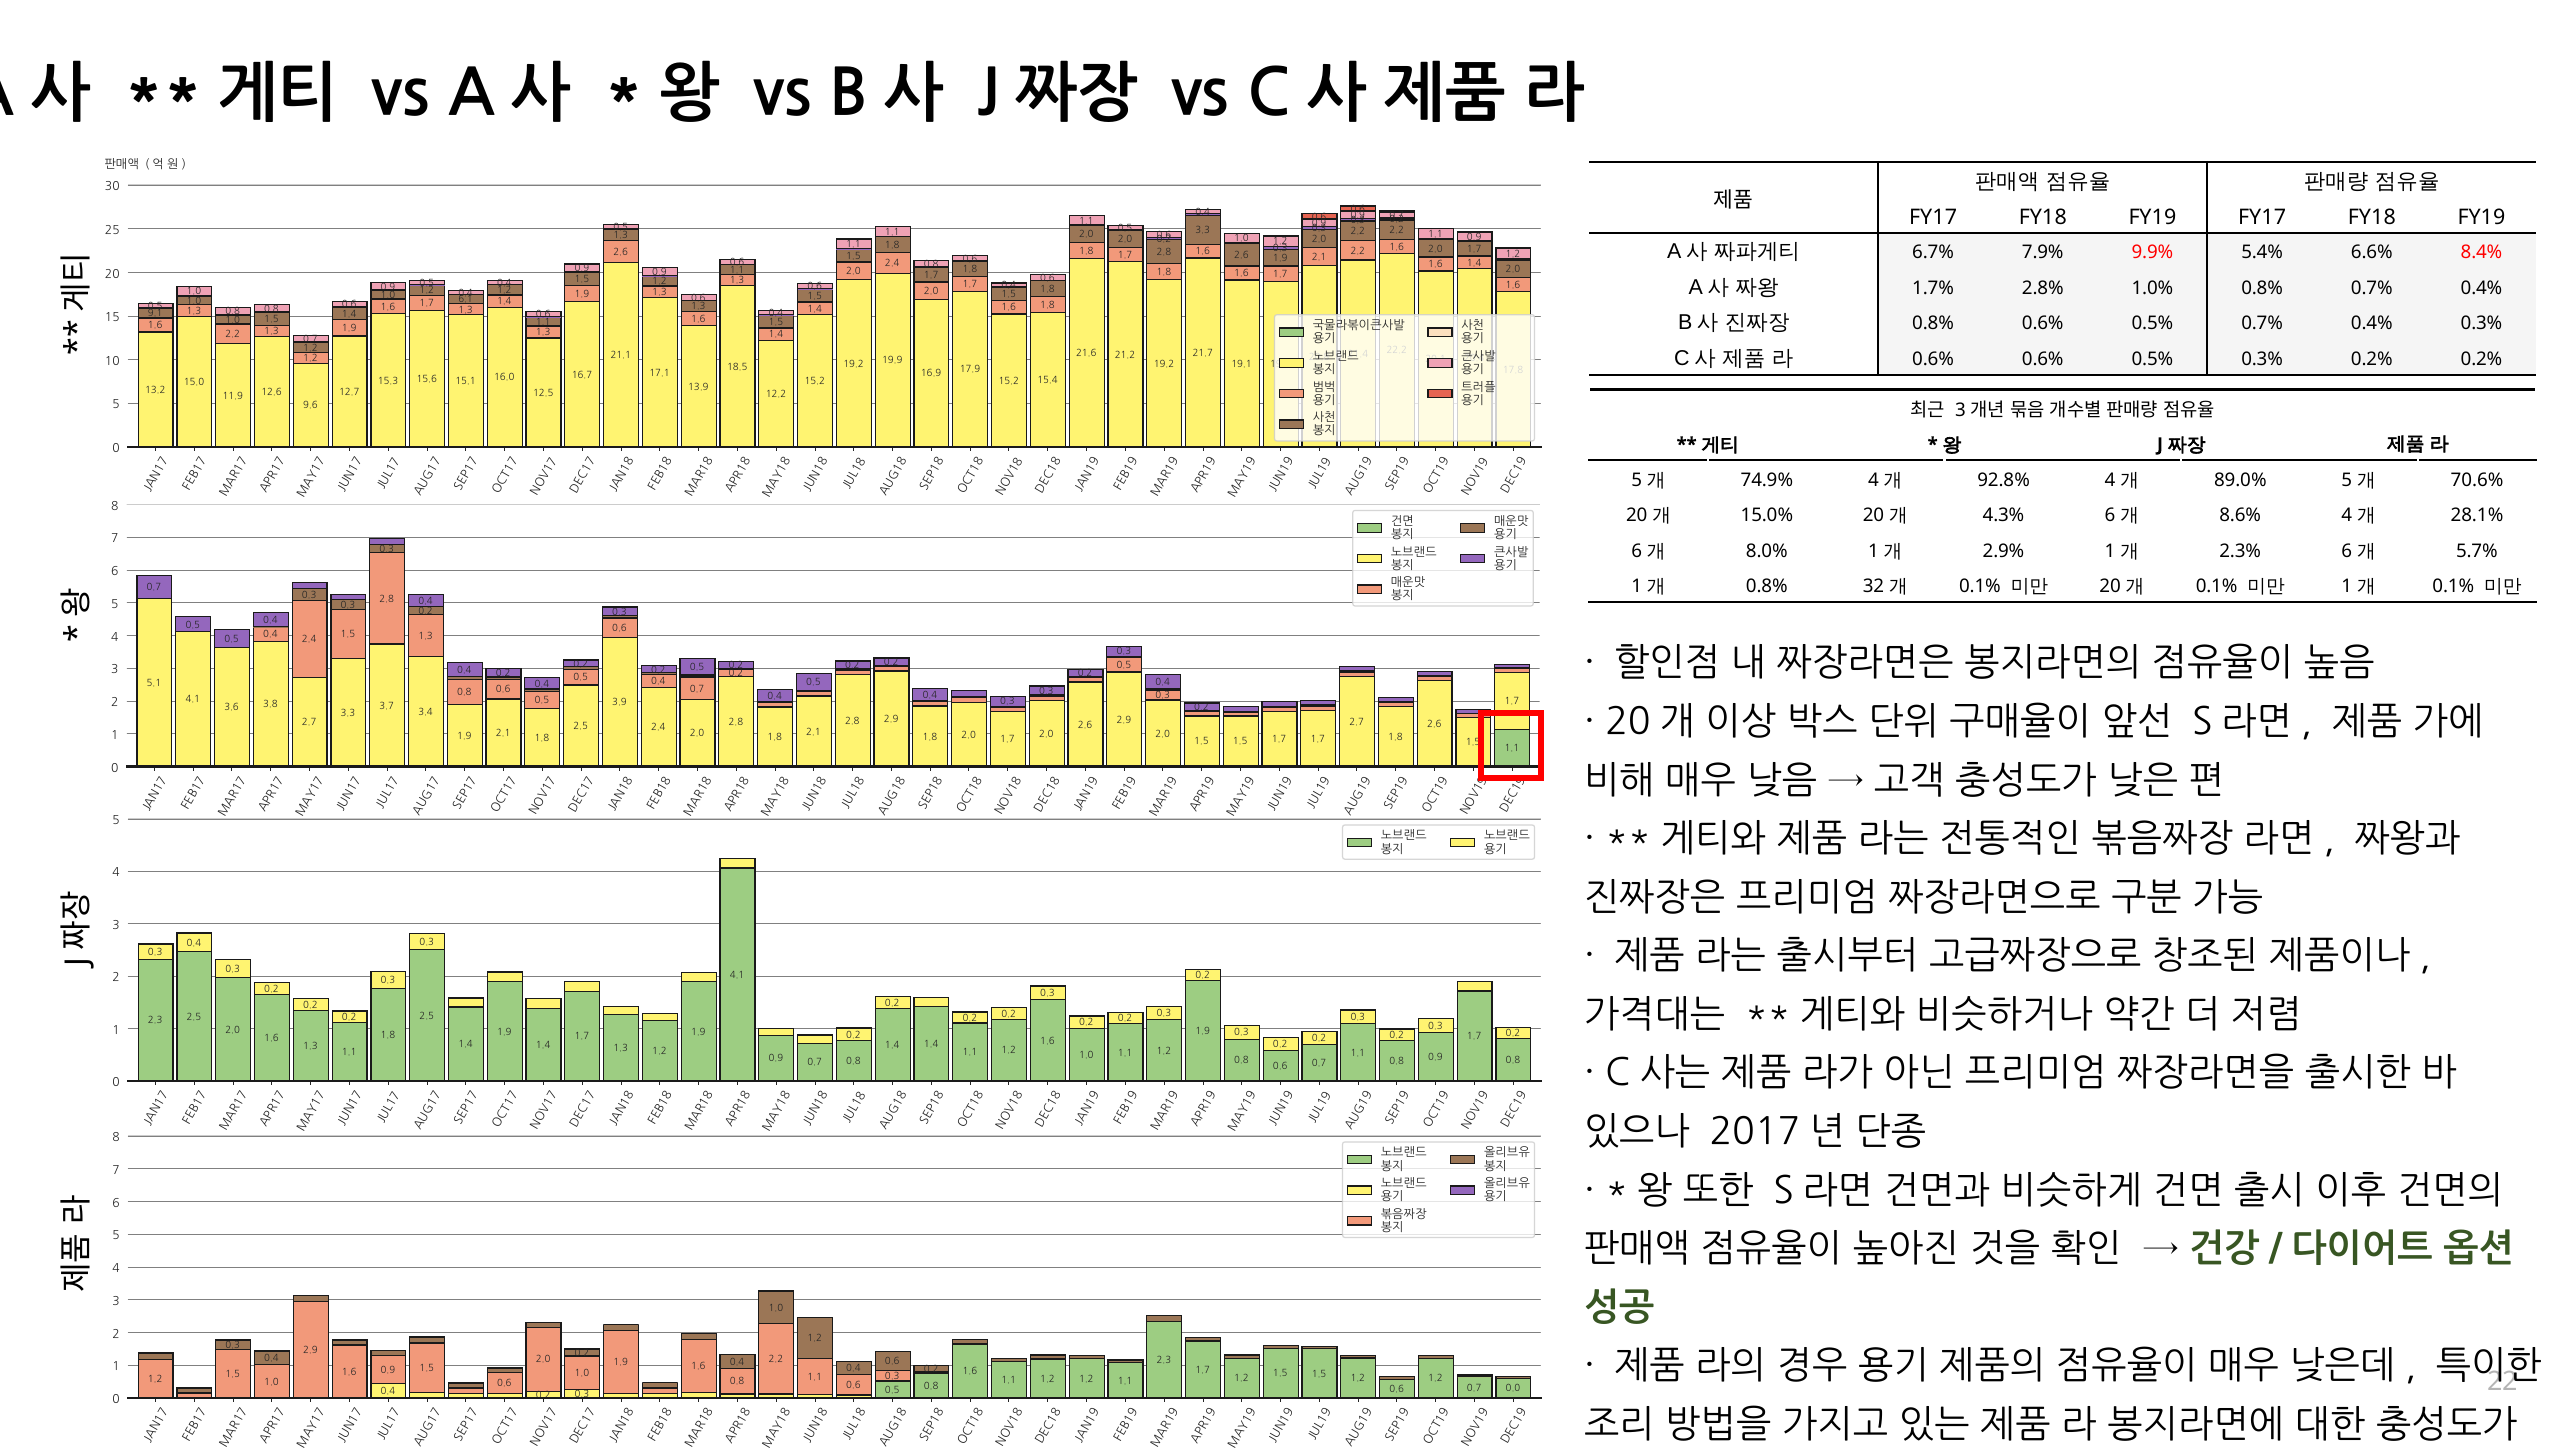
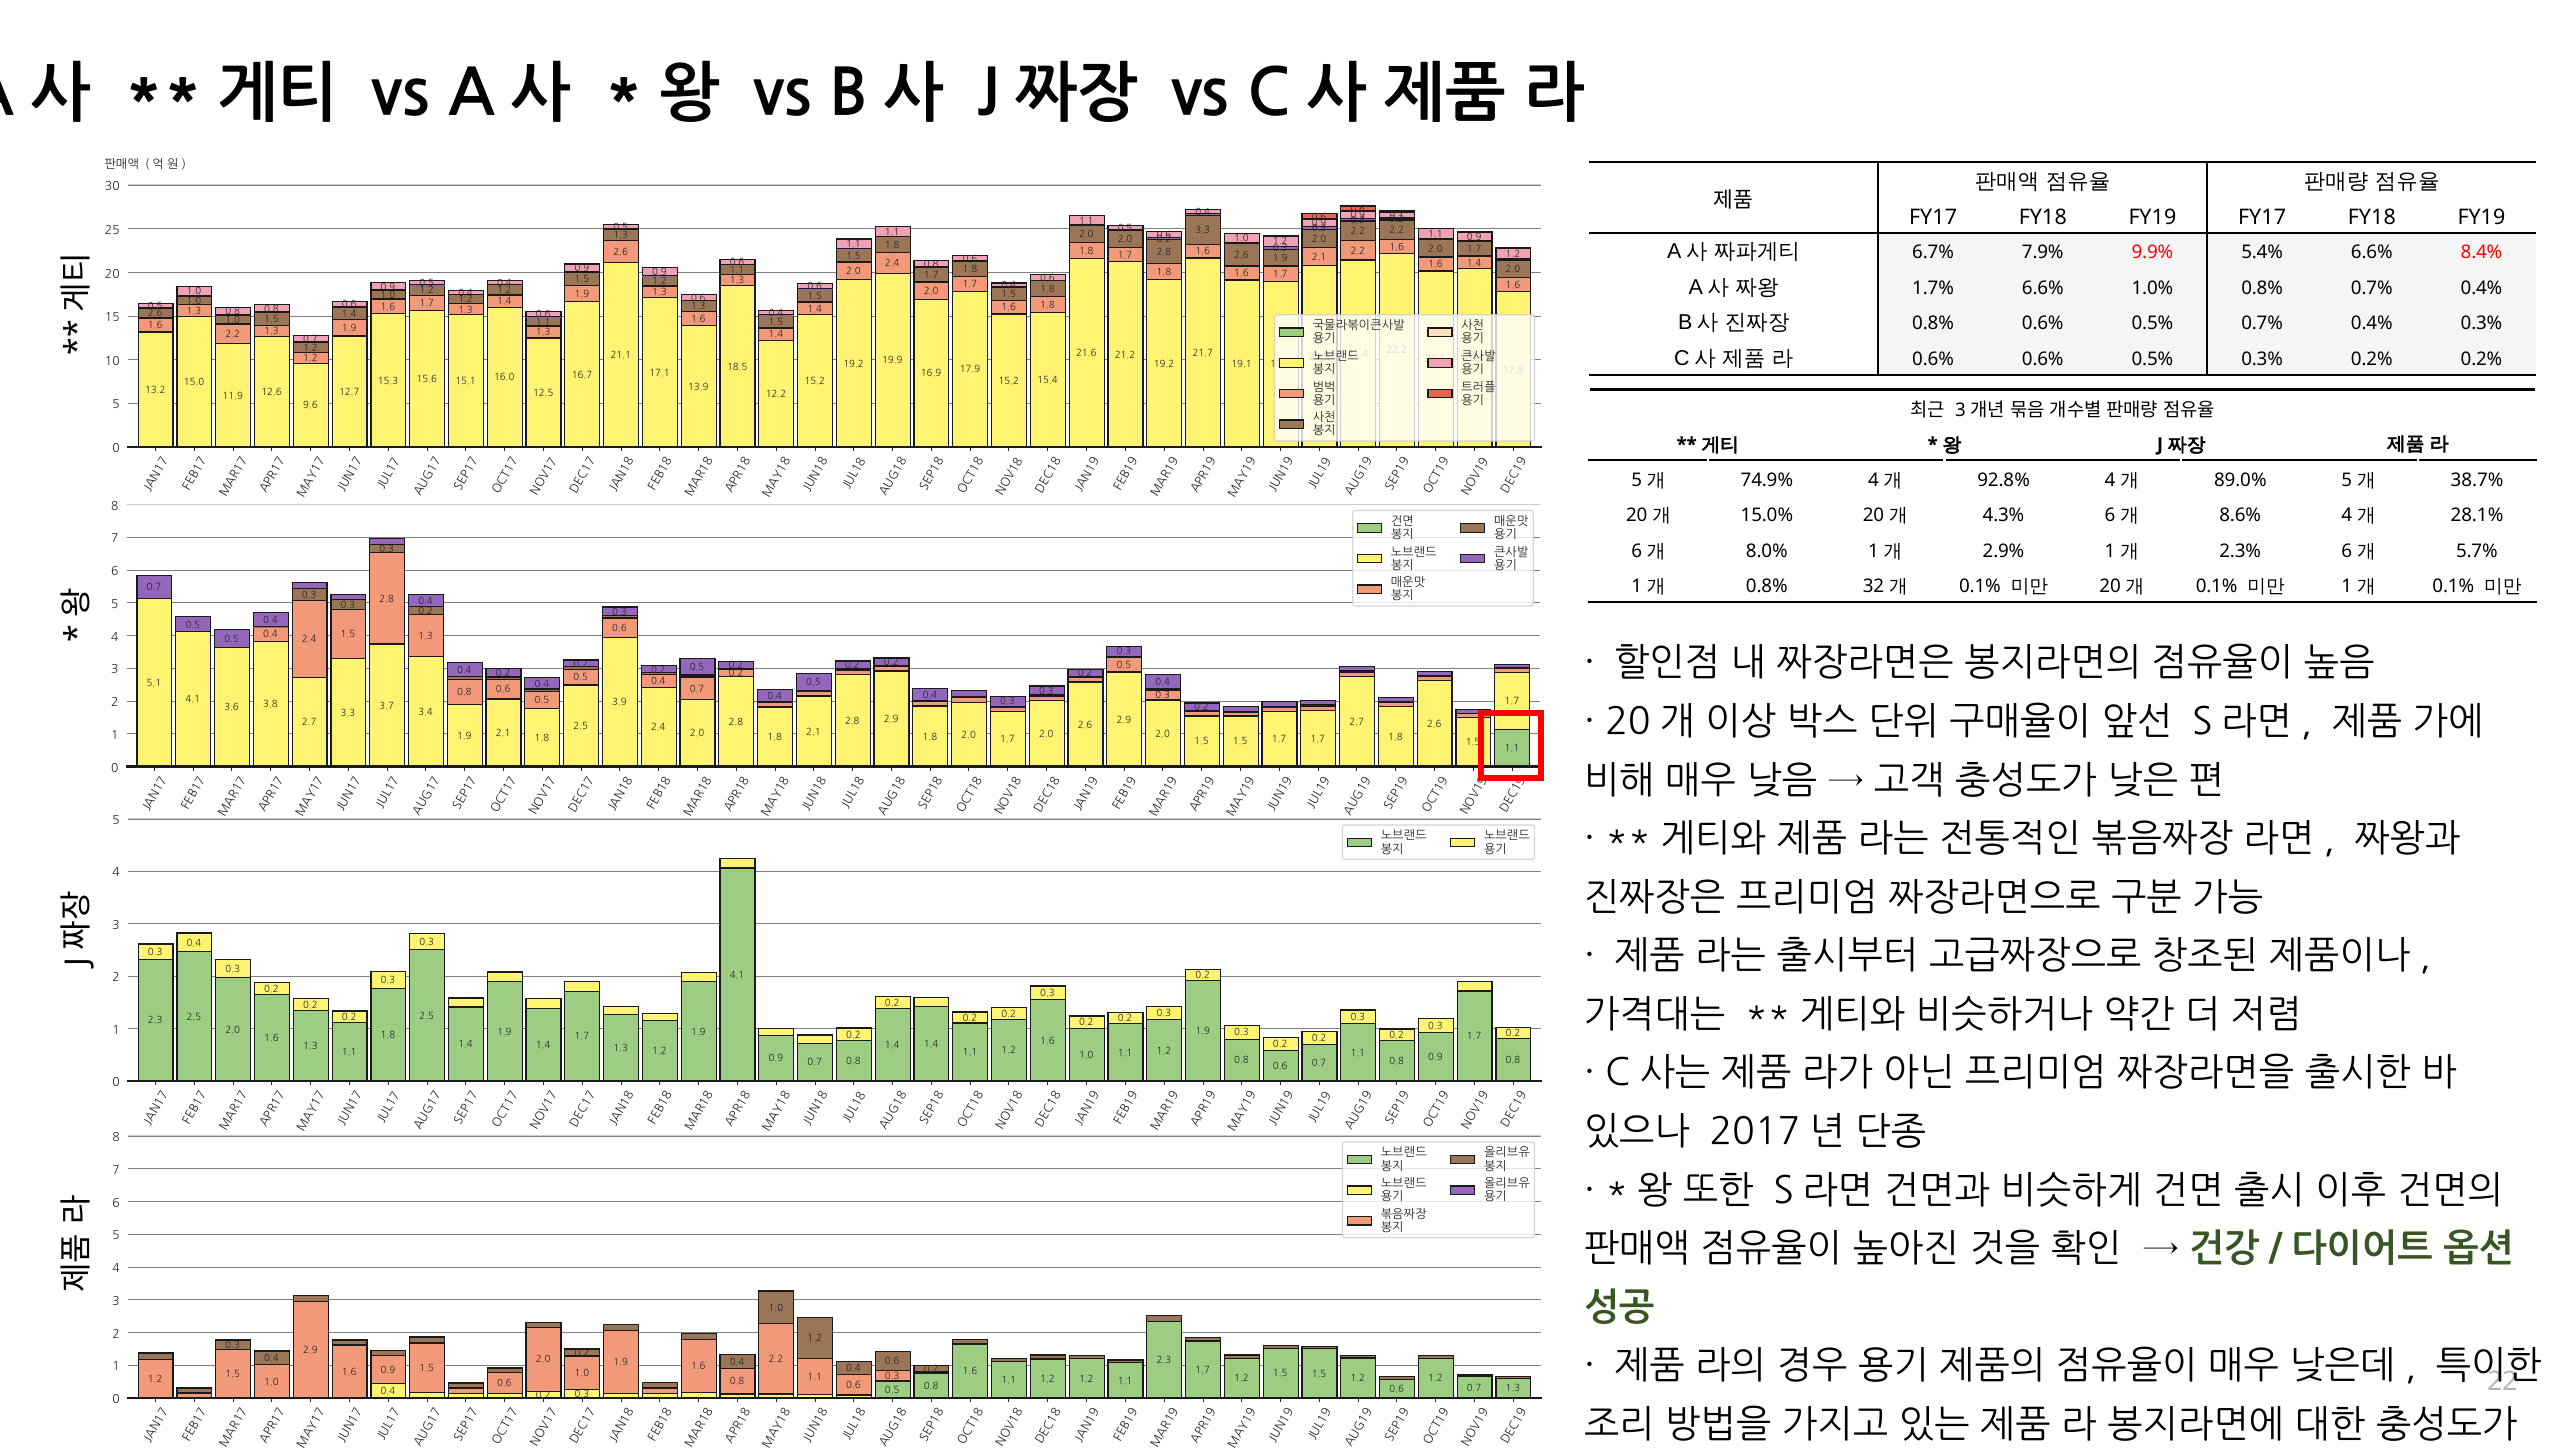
1.7% 2.8%: 2.8% -> 6.6% (2043, 288)
6.1: 6.1 -> 1.2 (466, 300)
9.1: 9.1 -> 2.6 (155, 314)
70.6%: 70.6% -> 38.7% (2477, 480)
0.7 0.0: 0.0 -> 1.3 (1513, 1389)
